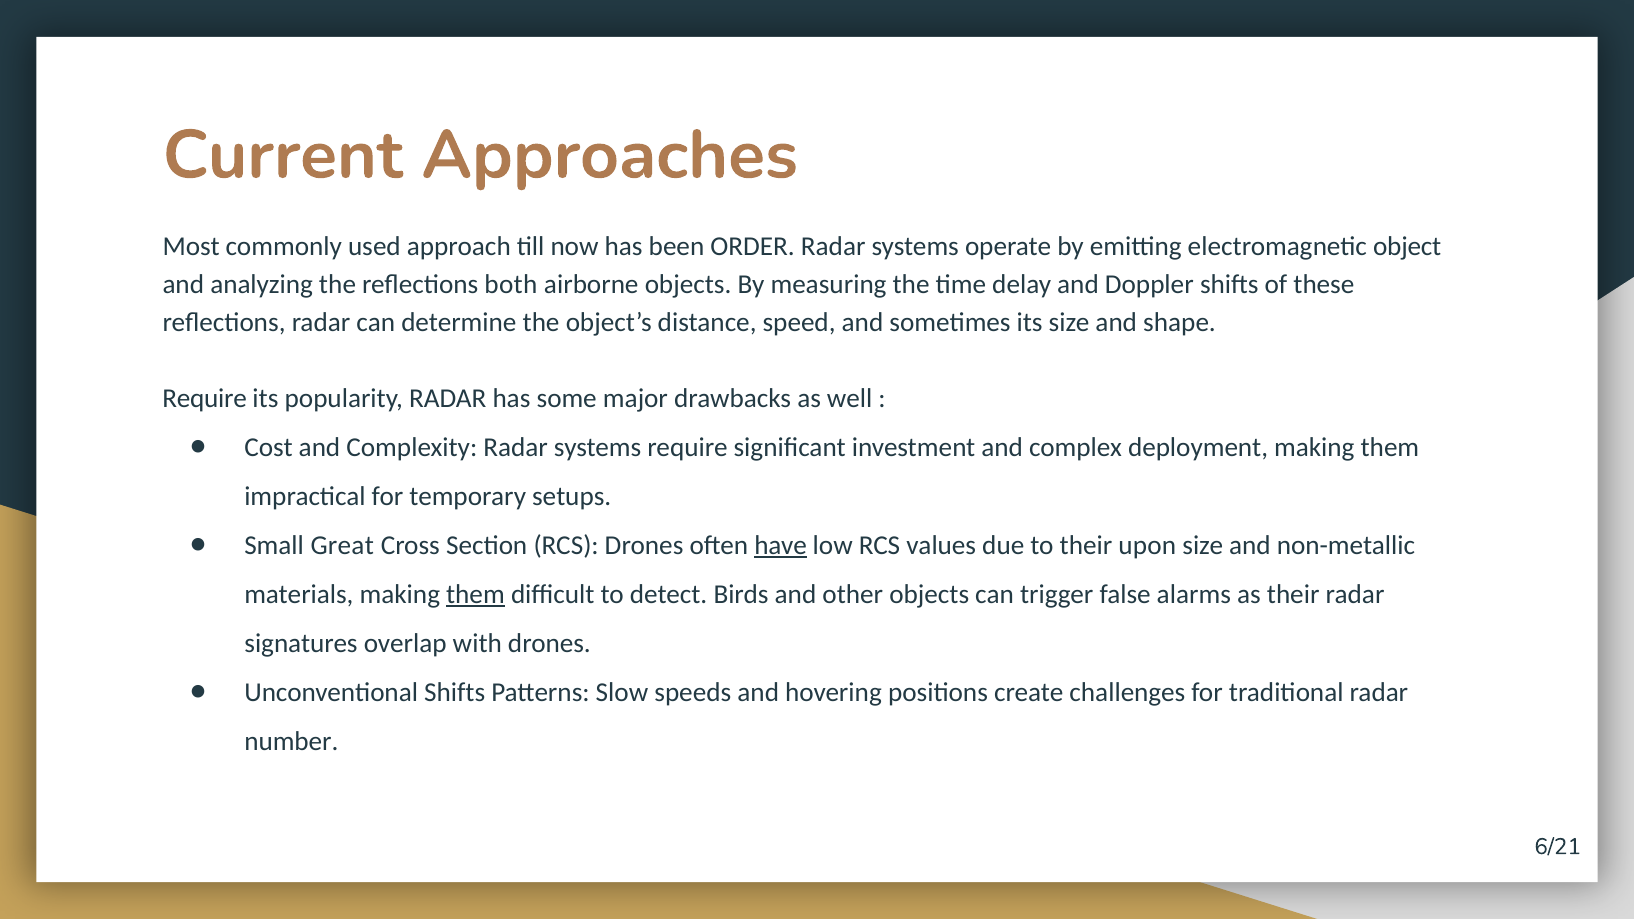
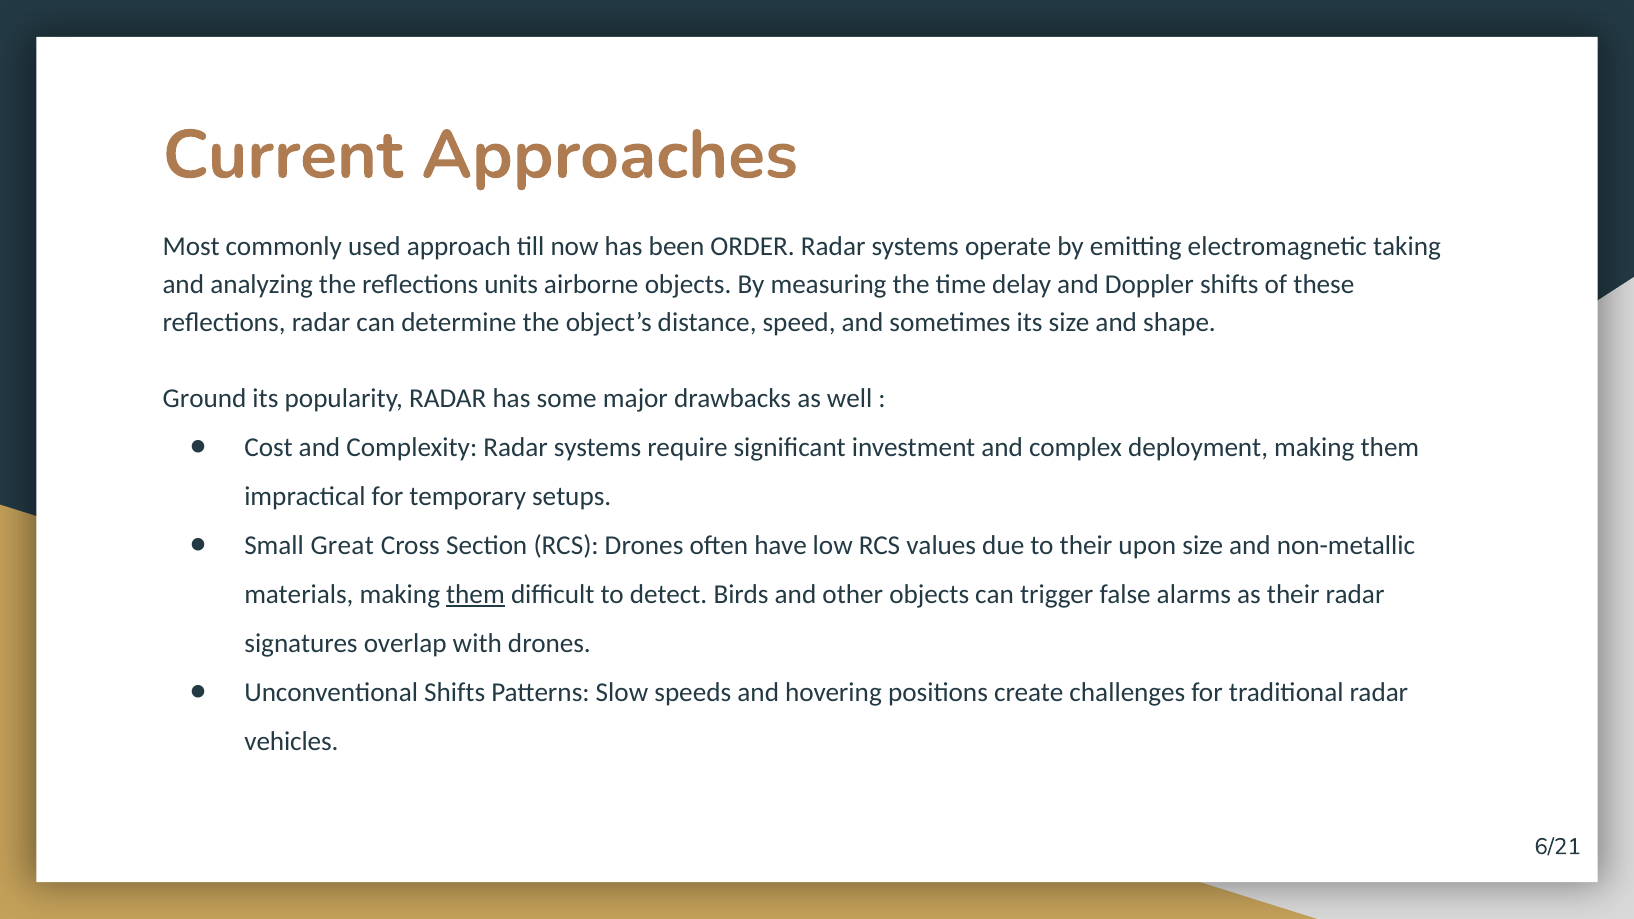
object: object -> taking (1407, 247)
both: both -> units (511, 285)
Require: Require -> Ground (205, 398)
have underline: present -> none (781, 545)
number: number -> vehicles (291, 742)
